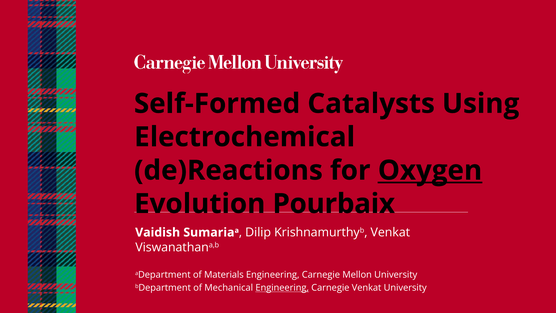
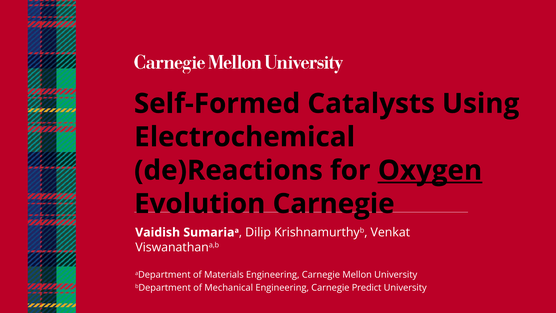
Evolution Pourbaix: Pourbaix -> Carnegie (334, 204)
Engineering underline: present -> none (282, 288)
Carnegie Venkat: Venkat -> Predict (367, 288)
